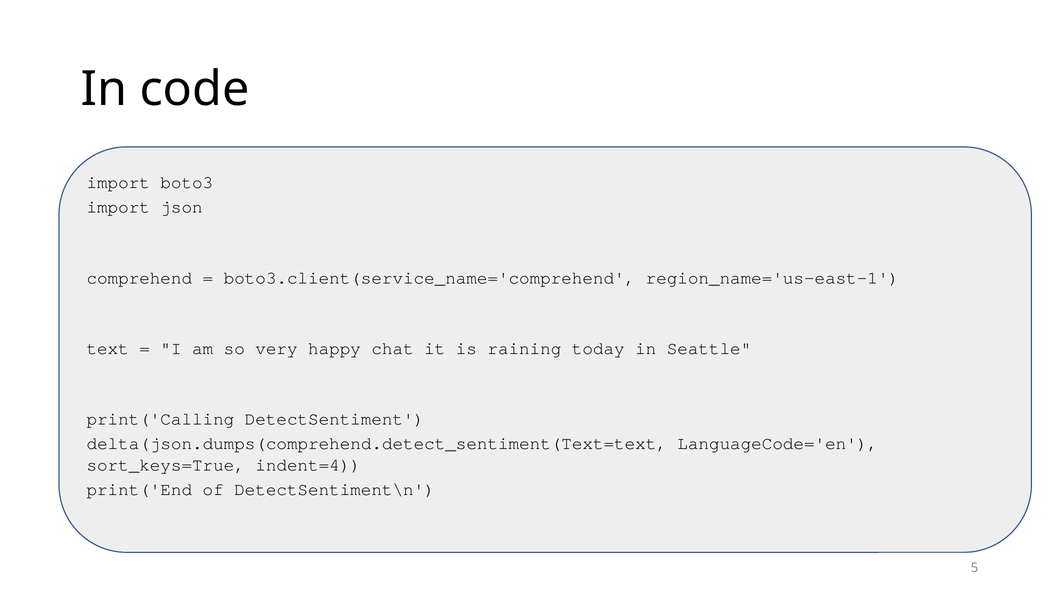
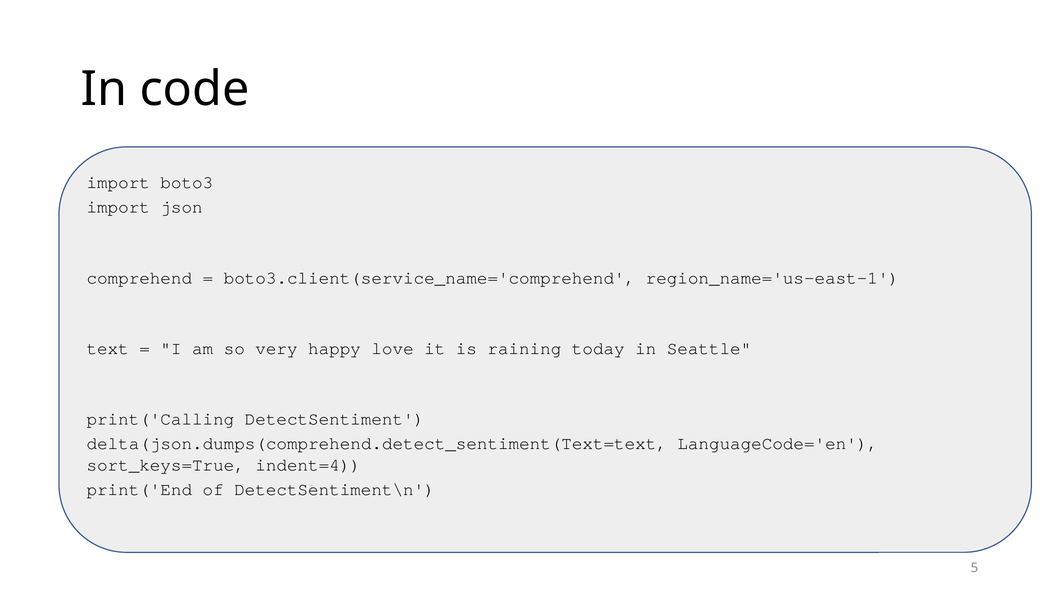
chat: chat -> love (393, 348)
